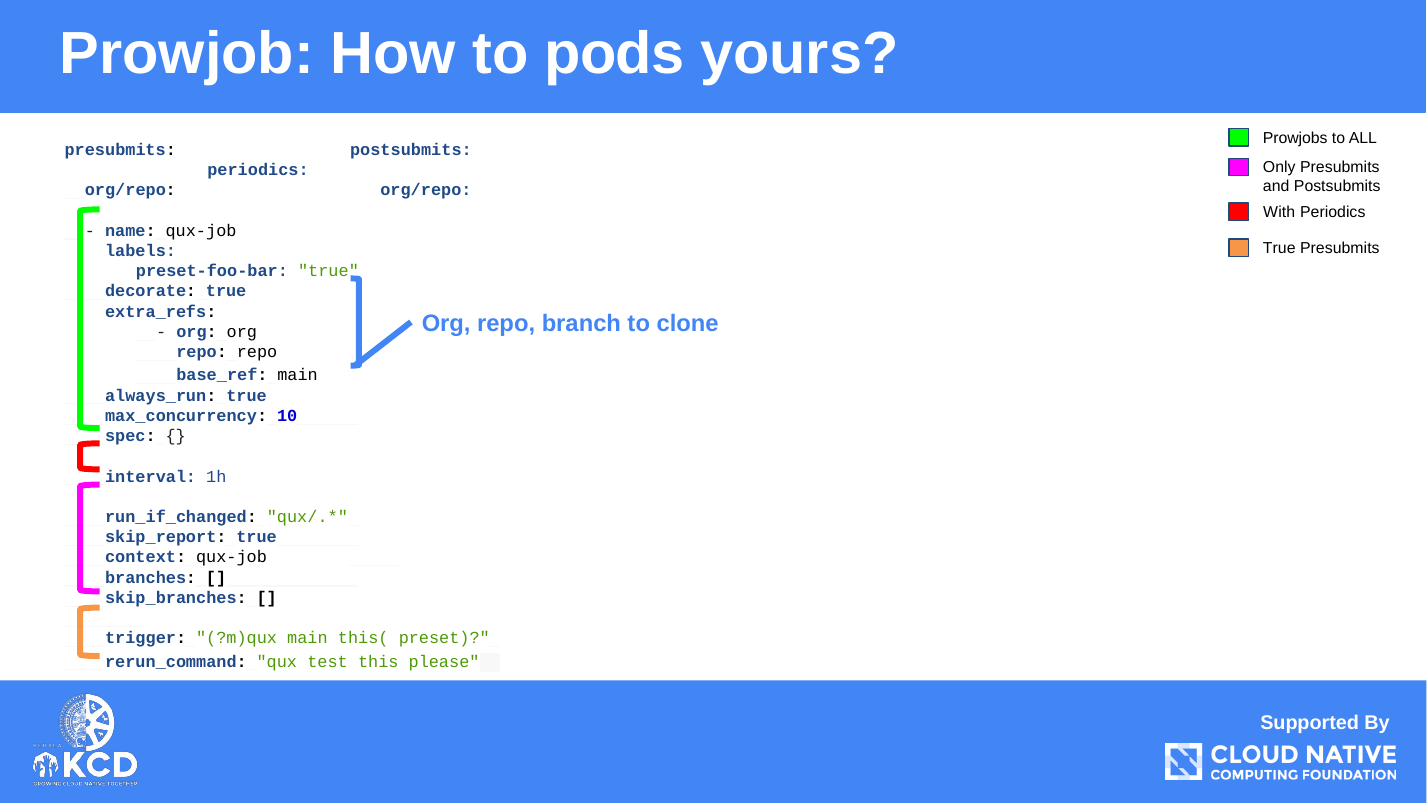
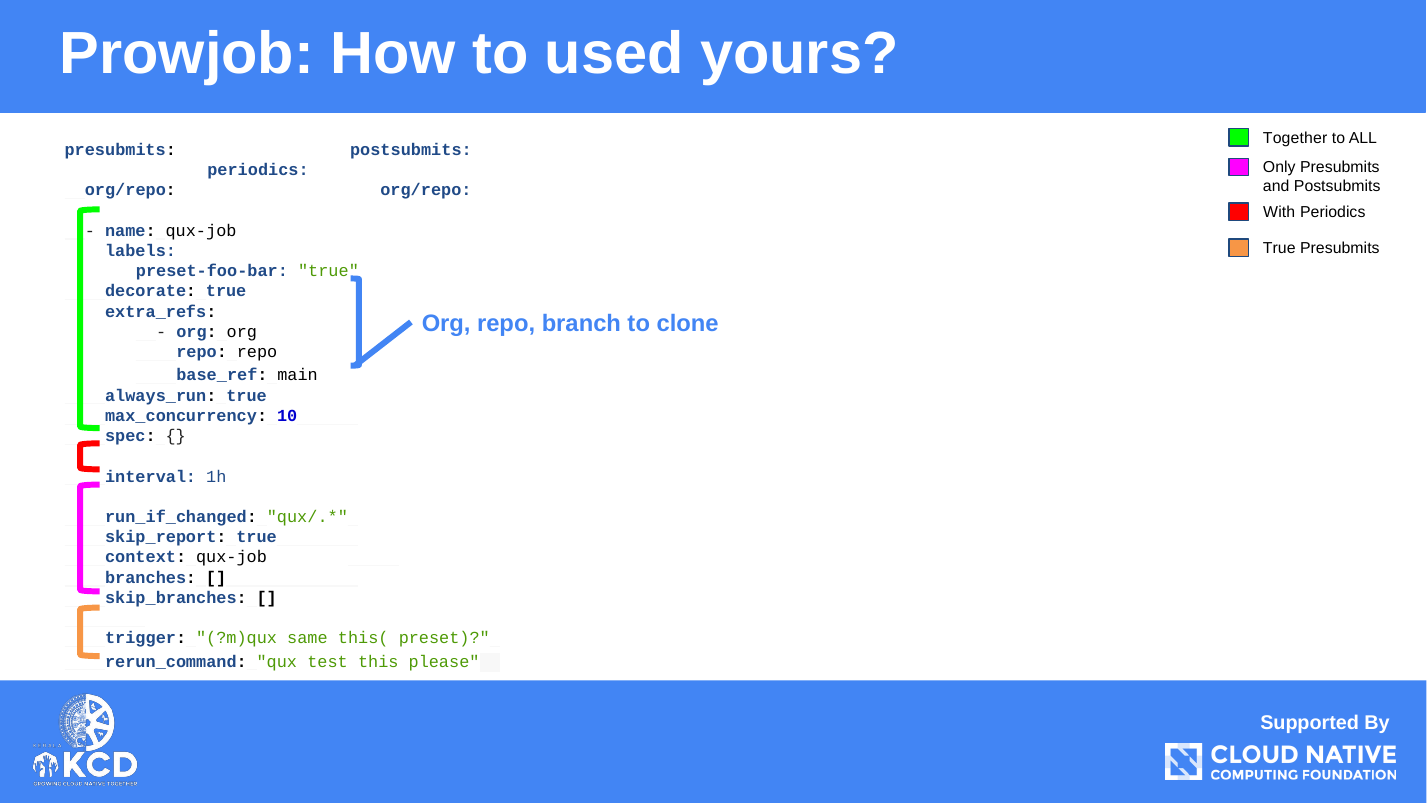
pods: pods -> used (614, 54)
Prowjobs: Prowjobs -> Together (1295, 138)
?m)qux main: main -> same (307, 639)
